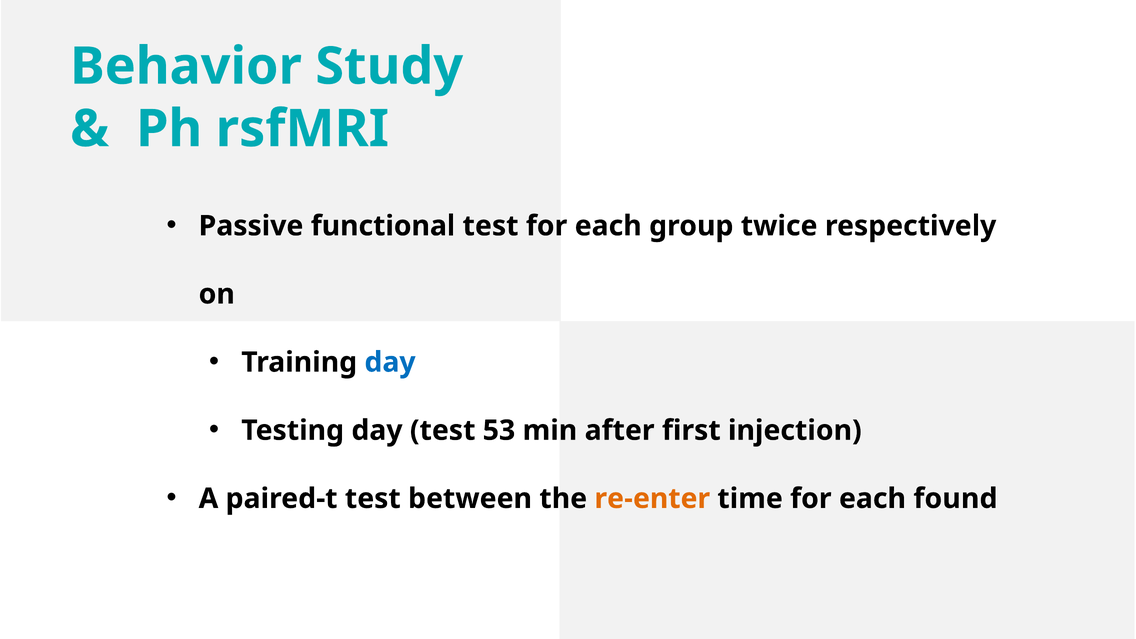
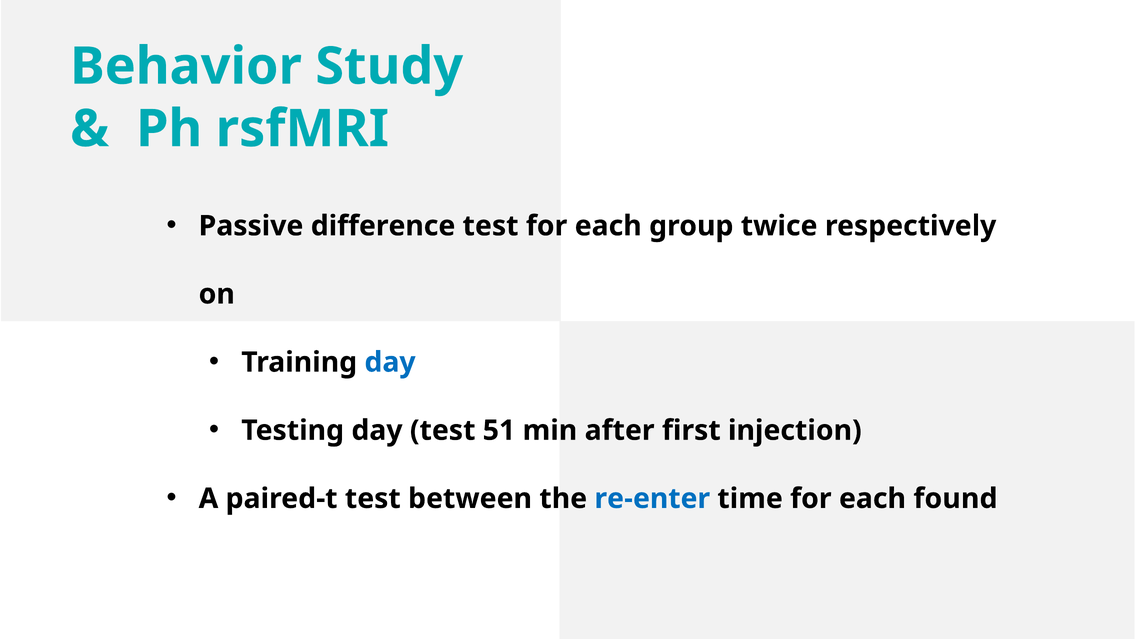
functional: functional -> difference (383, 226)
53: 53 -> 51 (499, 430)
re-enter colour: orange -> blue (652, 499)
